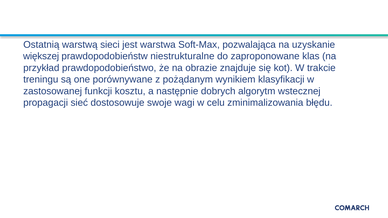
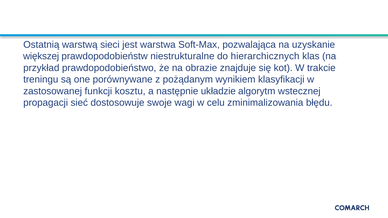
zaproponowane: zaproponowane -> hierarchicznych (265, 56)
dobrych: dobrych -> układzie (218, 91)
